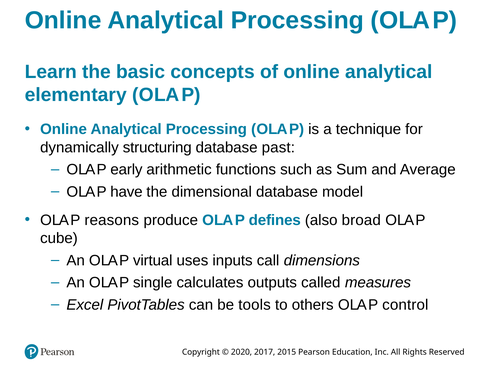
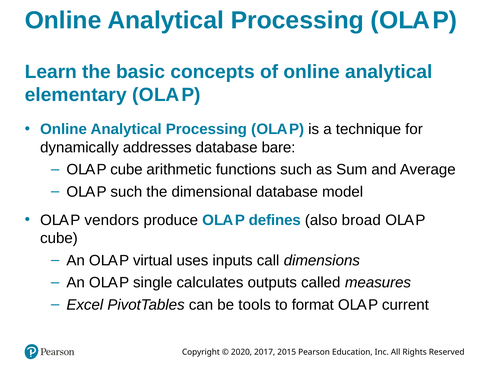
structuring: structuring -> addresses (157, 148)
past: past -> bare (278, 148)
early: early -> cube (126, 170)
P have: have -> such (126, 192)
reasons: reasons -> vendors (112, 220)
others: others -> format (313, 305)
control: control -> current (405, 305)
